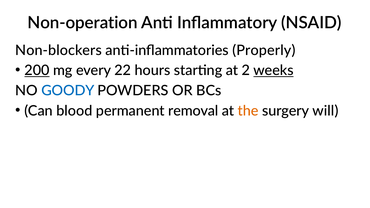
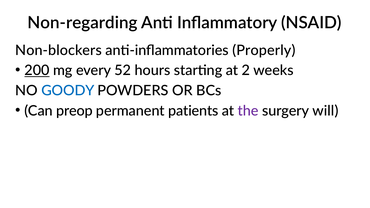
Non-operation: Non-operation -> Non-regarding (82, 23)
22: 22 -> 52 (123, 71)
weeks underline: present -> none (273, 71)
blood: blood -> preop (74, 111)
removal: removal -> patients (193, 111)
the colour: orange -> purple (248, 111)
